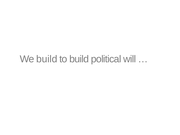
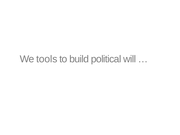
We build: build -> tools (47, 59)
